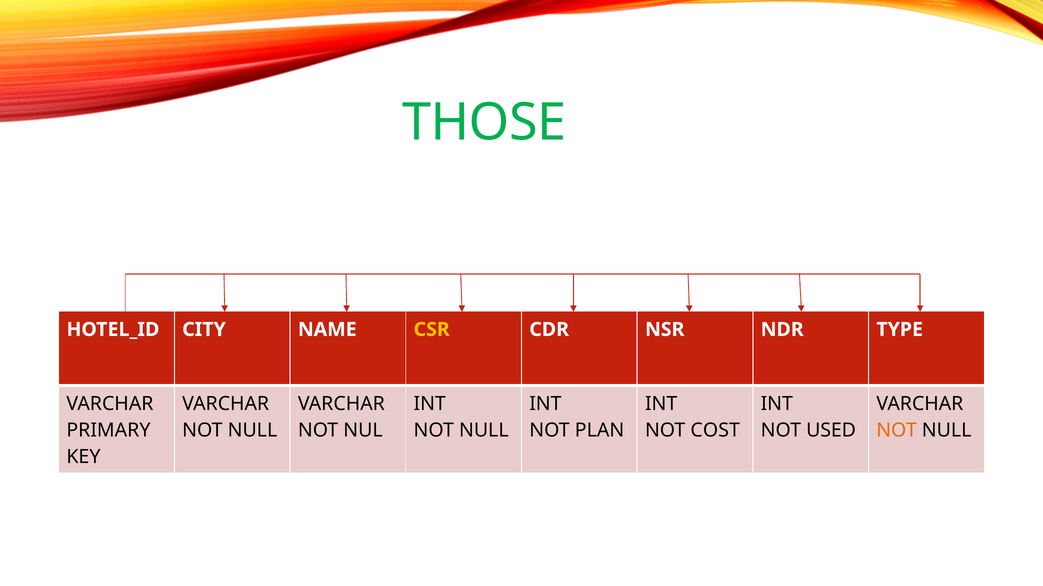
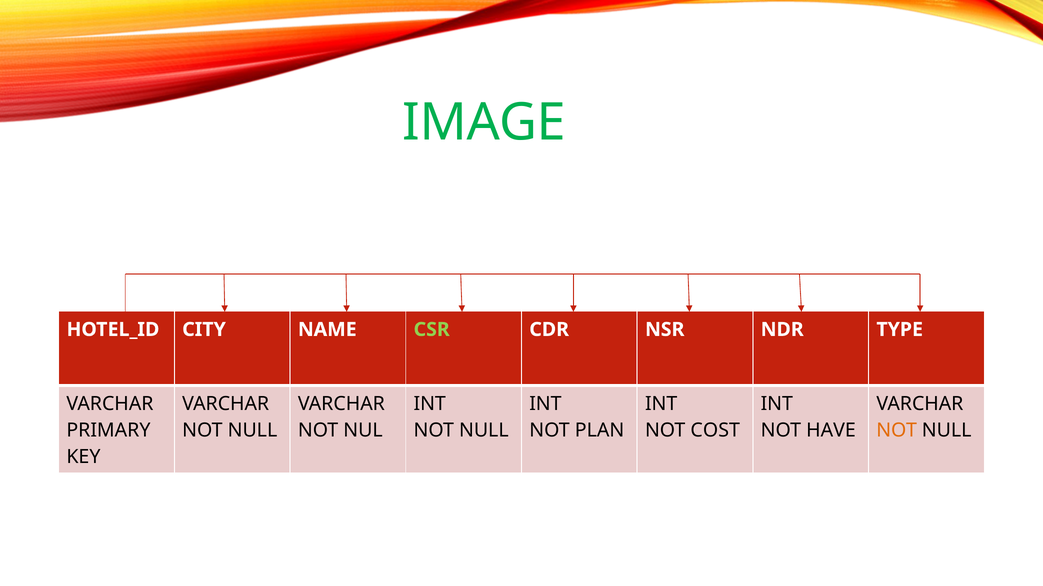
THOSE: THOSE -> IMAGE (484, 123)
CSR colour: yellow -> light green (432, 330)
USED: USED -> HAVE (831, 431)
